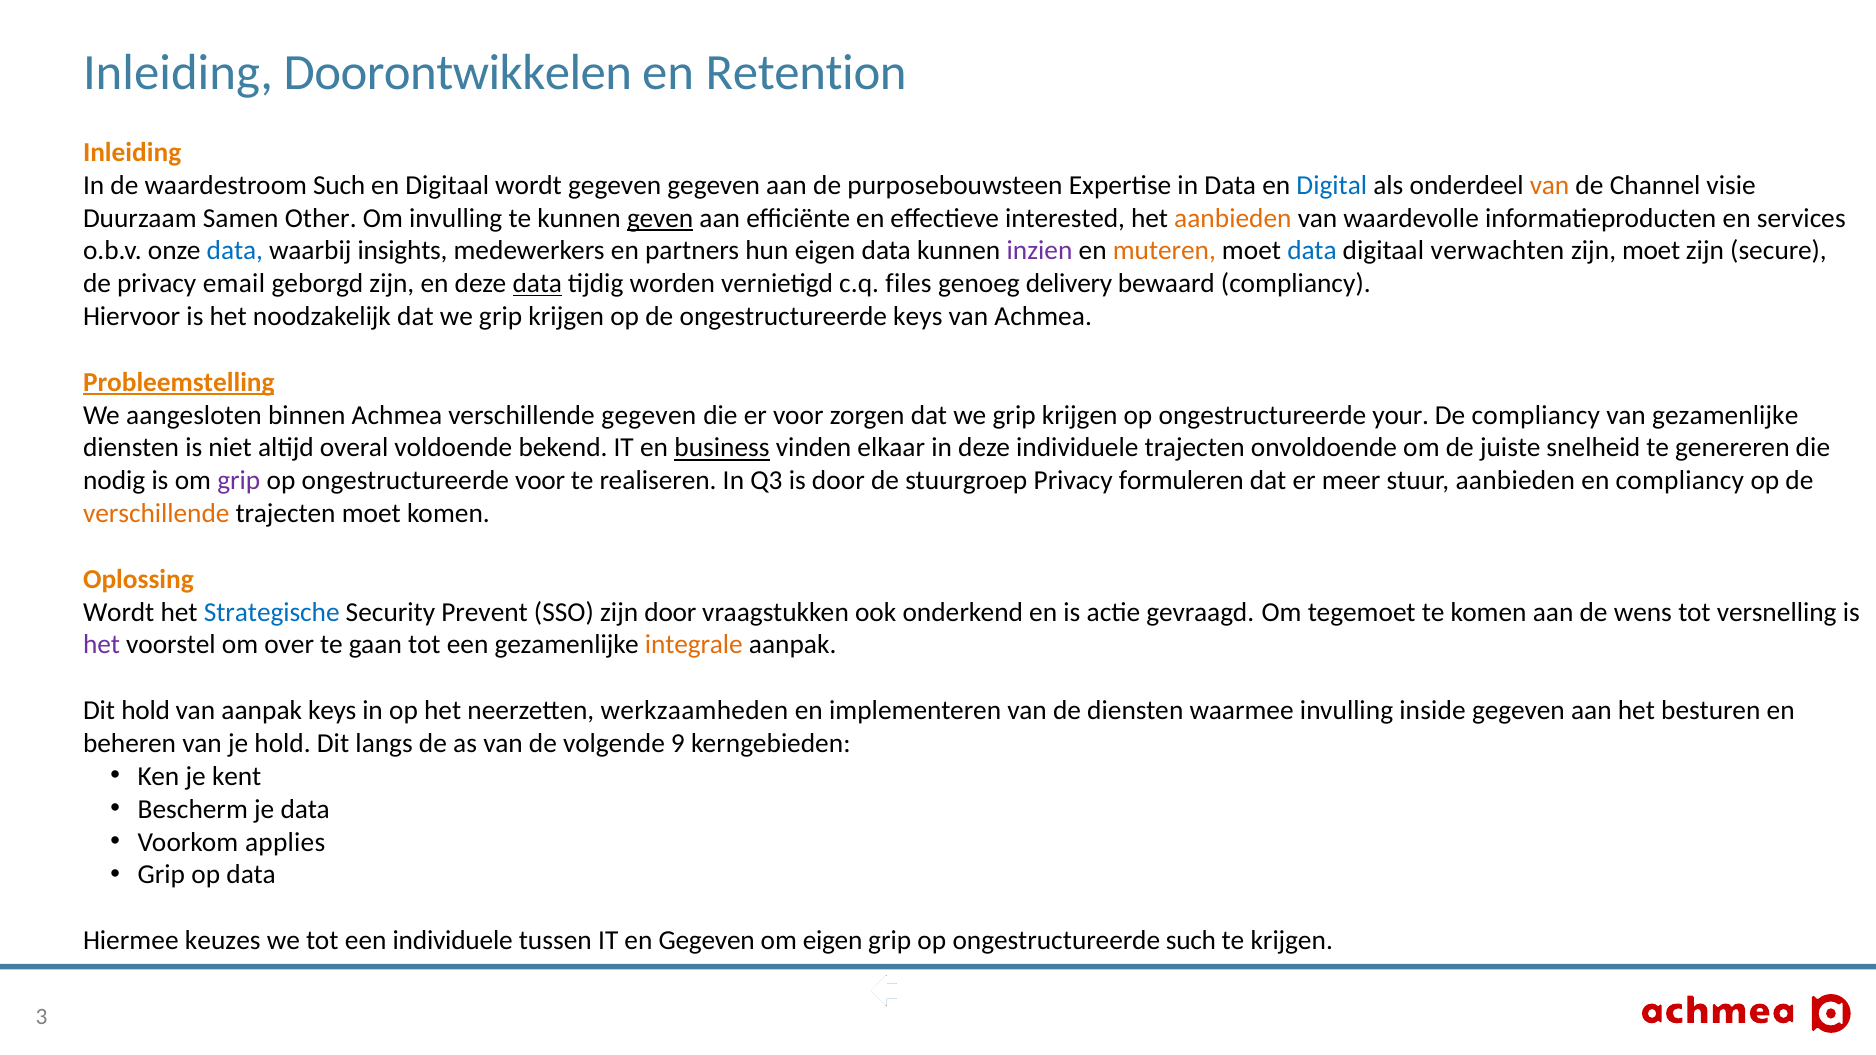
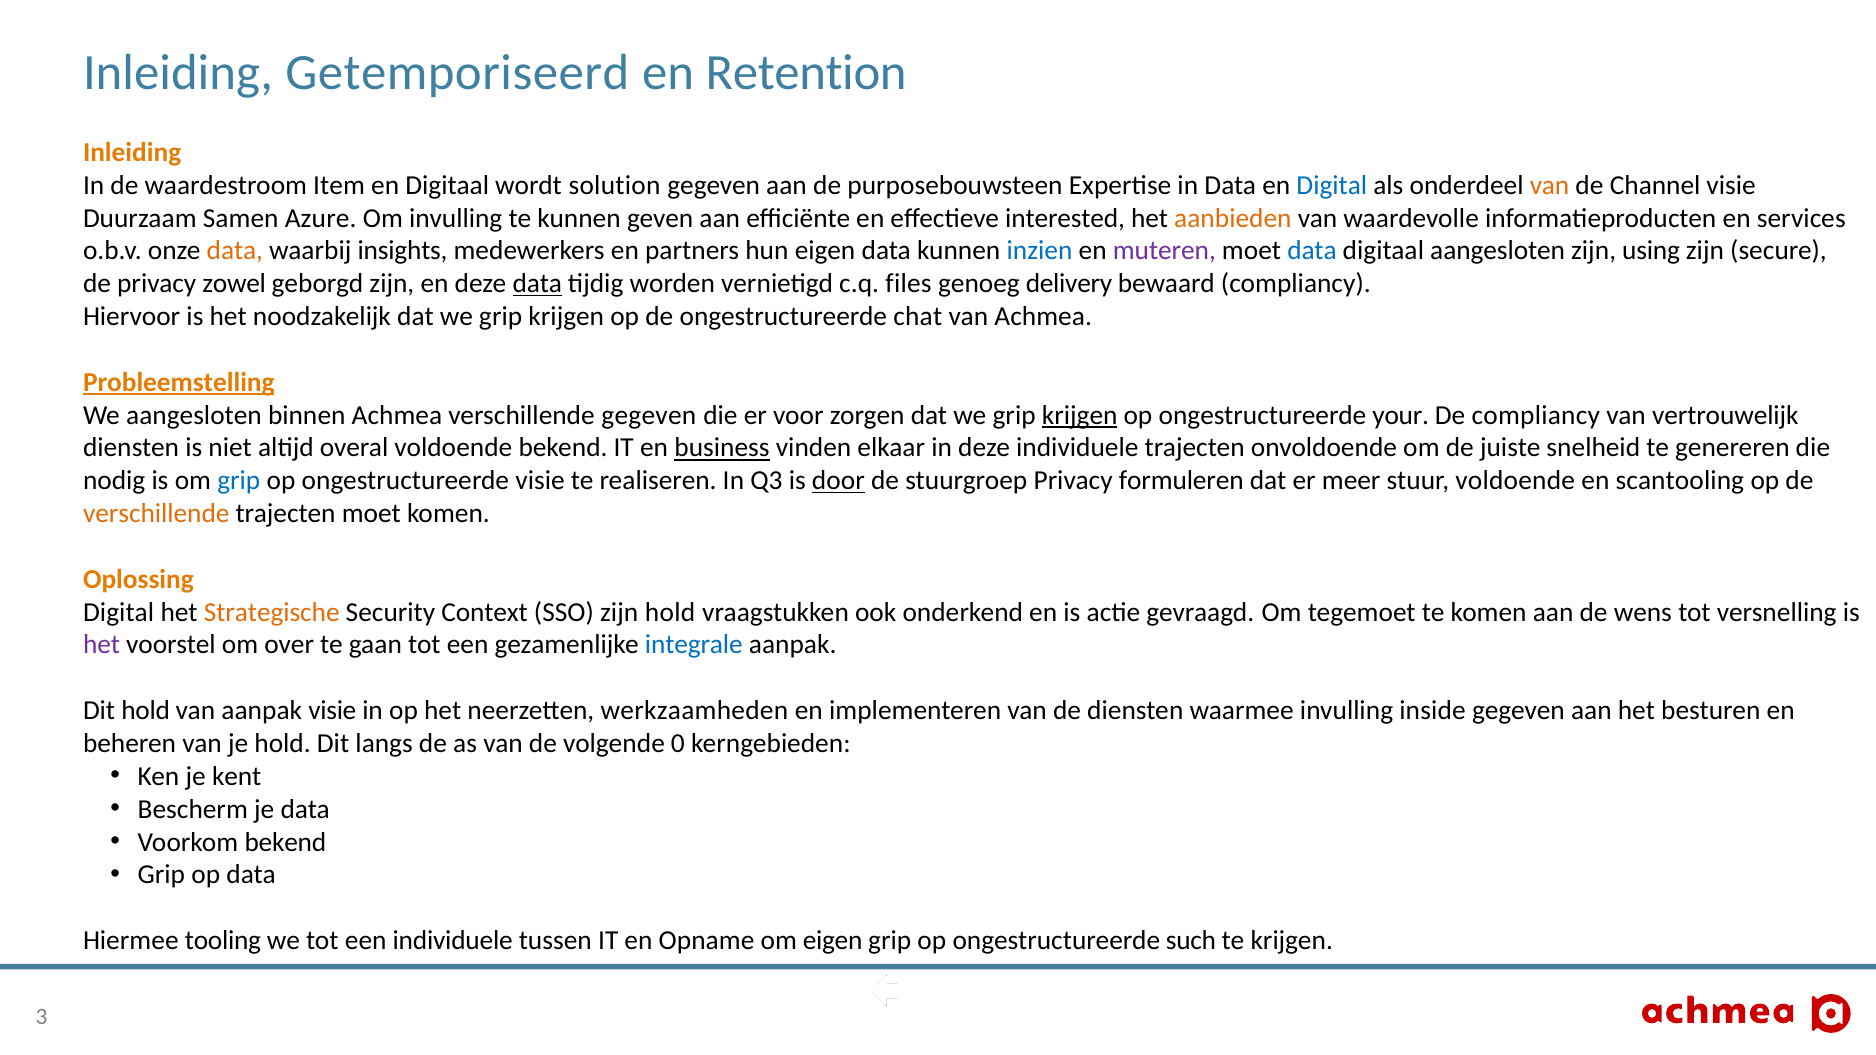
Doorontwikkelen: Doorontwikkelen -> Getemporiseerd (457, 73)
waardestroom Such: Such -> Item (339, 185)
wordt gegeven: gegeven -> solution (615, 185)
Other: Other -> Azure (321, 218)
geven underline: present -> none (660, 218)
data colour: blue -> orange (235, 251)
inzien colour: purple -> blue (1040, 251)
muteren colour: orange -> purple (1164, 251)
digitaal verwachten: verwachten -> aangesloten (1498, 251)
zijn moet: moet -> using (1651, 251)
email: email -> zowel (234, 284)
ongestructureerde keys: keys -> chat (918, 317)
krijgen underline: none -> present (1080, 415)
van gezamenlijke: gezamenlijke -> vertrouwelijk (1725, 415)
grip colour: purple -> blue (239, 481)
ongestructureerde voor: voor -> visie (540, 481)
door underline: none -> present (838, 481)
stuur aanbieden: aanbieden -> voldoende (1515, 481)
en compliancy: compliancy -> scantooling (1680, 481)
Wordt: Wordt -> Digital (119, 612)
Strategische colour: blue -> orange (272, 612)
Prevent: Prevent -> Context (485, 612)
zijn door: door -> hold (670, 612)
integrale colour: orange -> blue (694, 645)
aanpak keys: keys -> visie (332, 711)
9: 9 -> 0 (678, 744)
Voorkom applies: applies -> bekend (285, 842)
keuzes: keuzes -> tooling (223, 941)
en Gegeven: Gegeven -> Opname (707, 941)
